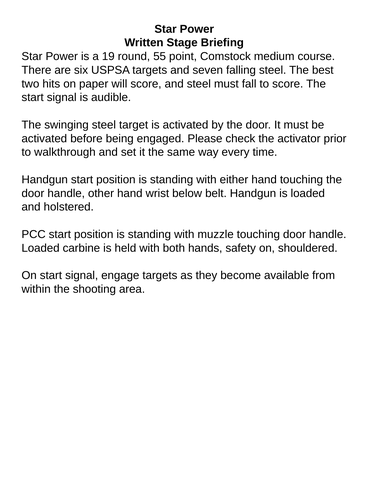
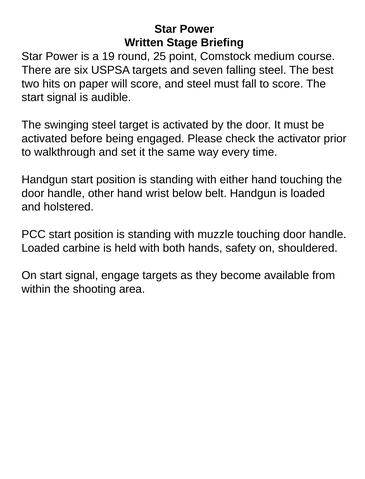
55: 55 -> 25 (160, 56)
